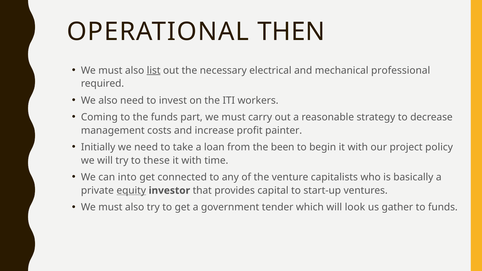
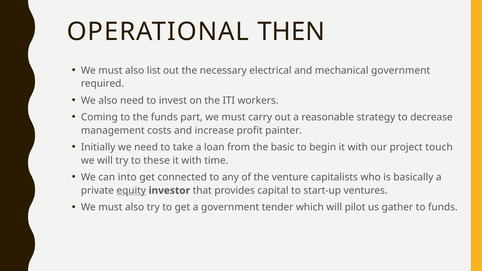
list underline: present -> none (154, 70)
mechanical professional: professional -> government (401, 70)
been: been -> basic (283, 147)
policy: policy -> touch (439, 147)
look: look -> pilot (355, 207)
